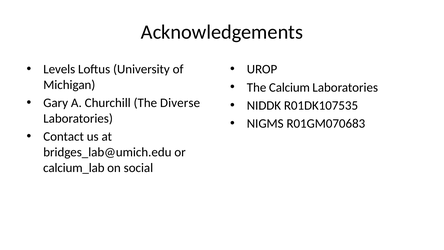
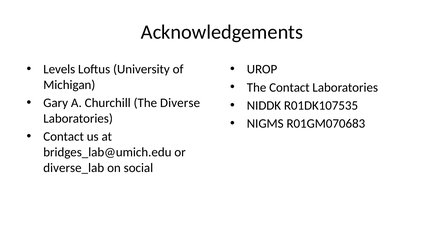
The Calcium: Calcium -> Contact (289, 87)
calcium_lab: calcium_lab -> diverse_lab (74, 168)
